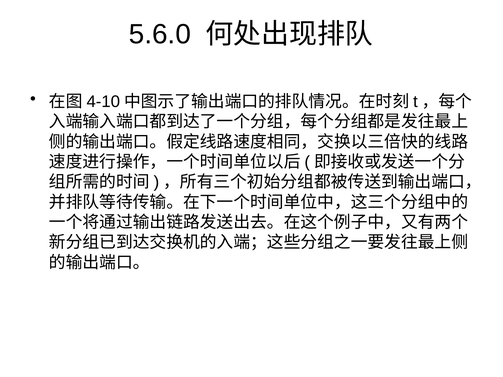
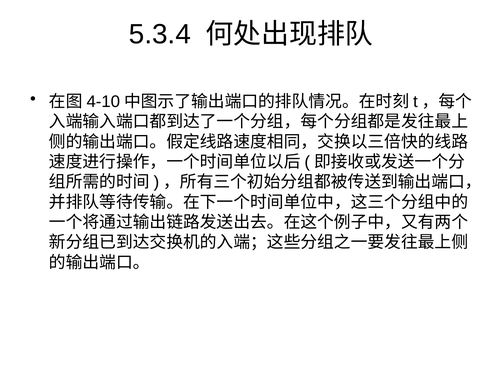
5.6.0: 5.6.0 -> 5.3.4 (160, 34)
